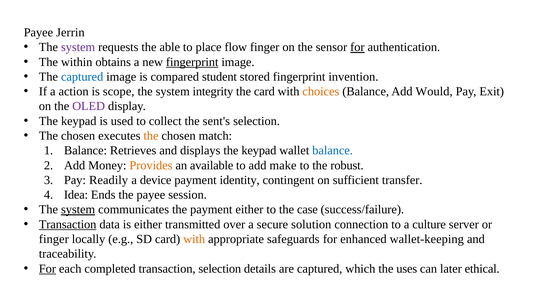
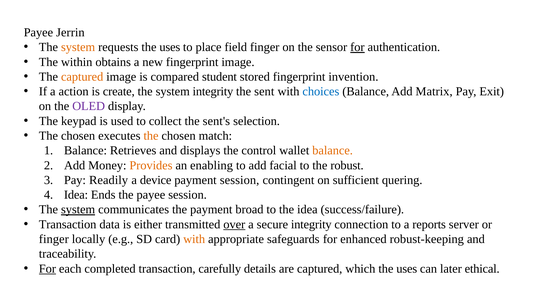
system colour: purple -> orange (78, 47)
requests the able: able -> uses (170, 47)
flow: flow -> field (236, 47)
fingerprint underline: present -> none (192, 62)
captured colour: blue -> orange (82, 77)
scope: scope -> create (119, 92)
the card: card -> sent (264, 92)
choices colour: orange -> blue (321, 92)
Would: Would -> Matrix (434, 92)
displays the keypad: keypad -> control (259, 151)
balance colour: blue -> orange (333, 151)
available: available -> enabling (212, 165)
make: make -> facial (283, 165)
payment identity: identity -> session (240, 180)
transfer: transfer -> quering (402, 180)
payment either: either -> broad (249, 210)
the case: case -> idea (307, 210)
Transaction underline: present -> none (68, 224)
over underline: none -> present (234, 224)
secure solution: solution -> integrity (311, 224)
culture: culture -> reports (429, 224)
wallet-keeping: wallet-keeping -> robust-keeping (427, 239)
transaction selection: selection -> carefully (220, 269)
